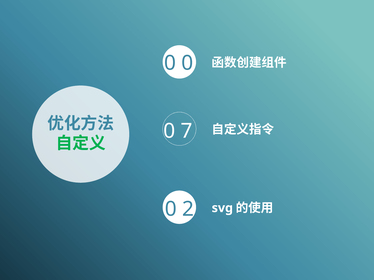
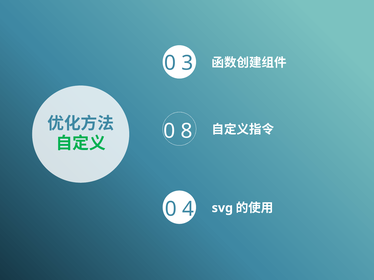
0 0: 0 -> 3 (187, 63)
7: 7 -> 8 (187, 131)
2: 2 -> 4 (188, 210)
